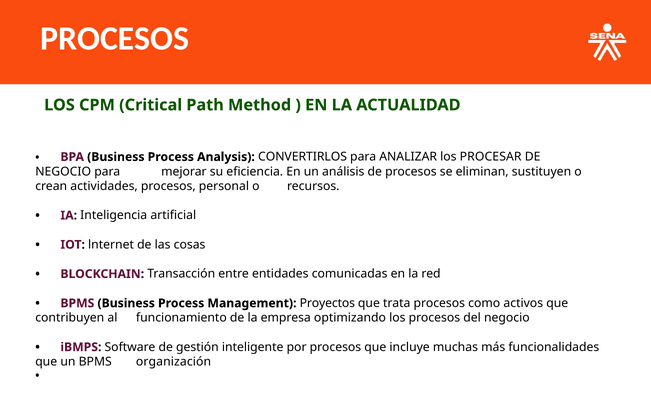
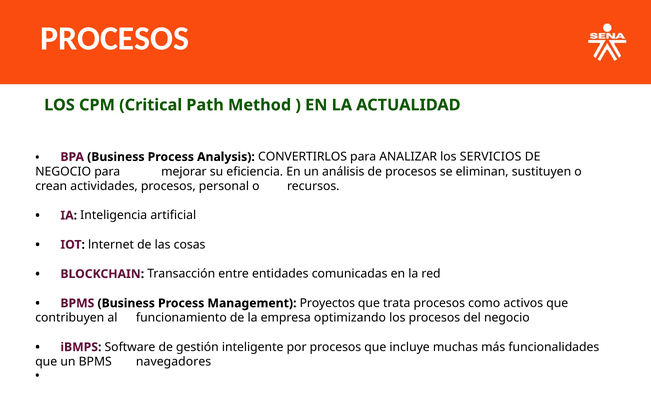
PROCESAR: PROCESAR -> SERVICIOS (491, 157)
organización: organización -> navegadores (174, 362)
